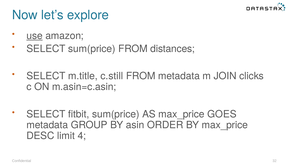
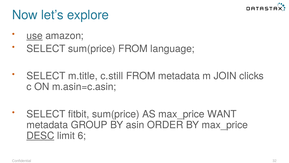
distances: distances -> language (173, 49)
GOES: GOES -> WANT (222, 114)
DESC underline: none -> present (40, 135)
4: 4 -> 6 (82, 135)
